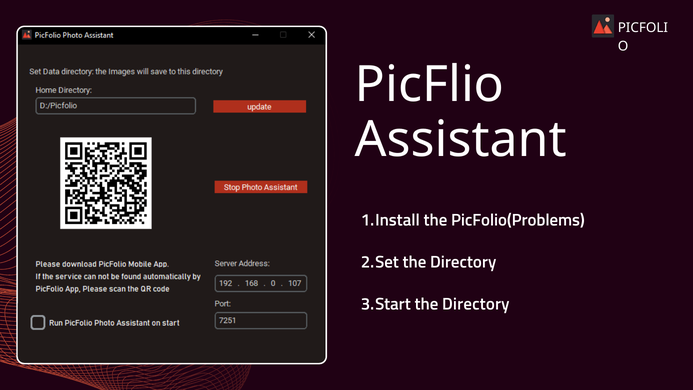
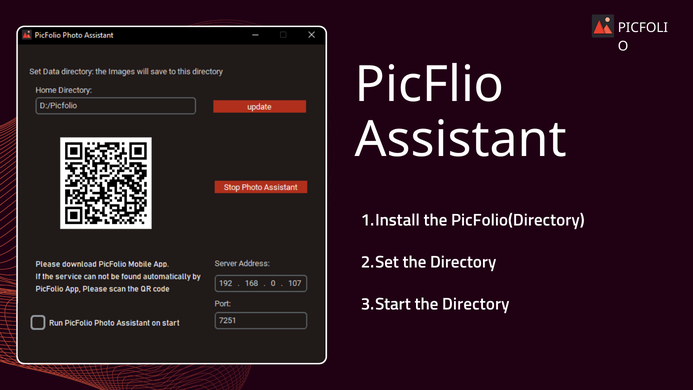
PicFolio(Problems: PicFolio(Problems -> PicFolio(Directory (518, 220)
